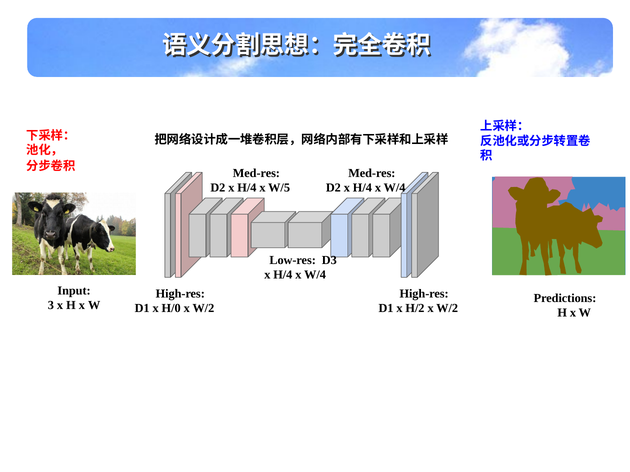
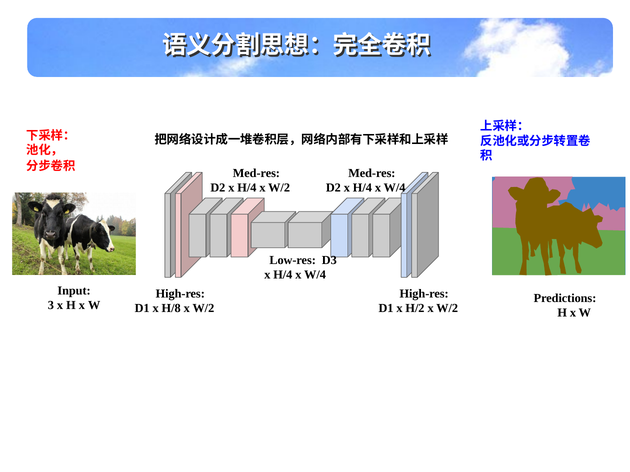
H/4 x W/5: W/5 -> W/2 (279, 188)
H/0: H/0 -> H/8 (171, 308)
